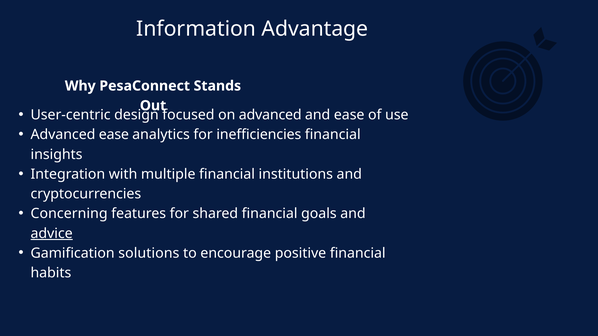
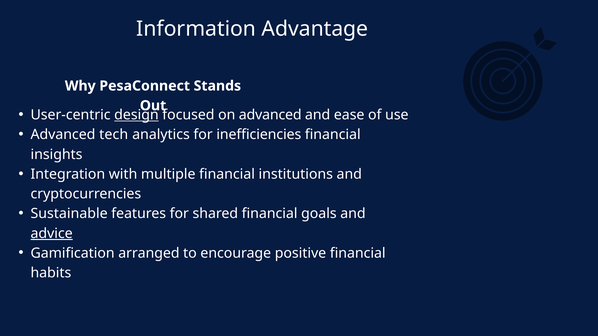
design underline: none -> present (136, 115)
Advanced ease: ease -> tech (114, 135)
Concerning: Concerning -> Sustainable (69, 214)
solutions: solutions -> arranged (149, 253)
